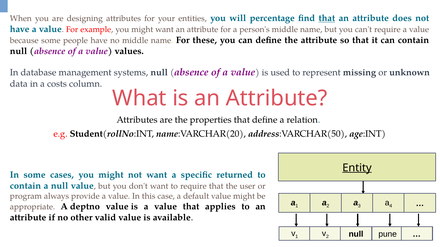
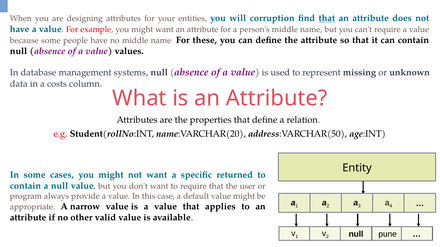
percentage: percentage -> corruption (272, 18)
Entity underline: present -> none (357, 168)
deptno: deptno -> narrow (85, 207)
